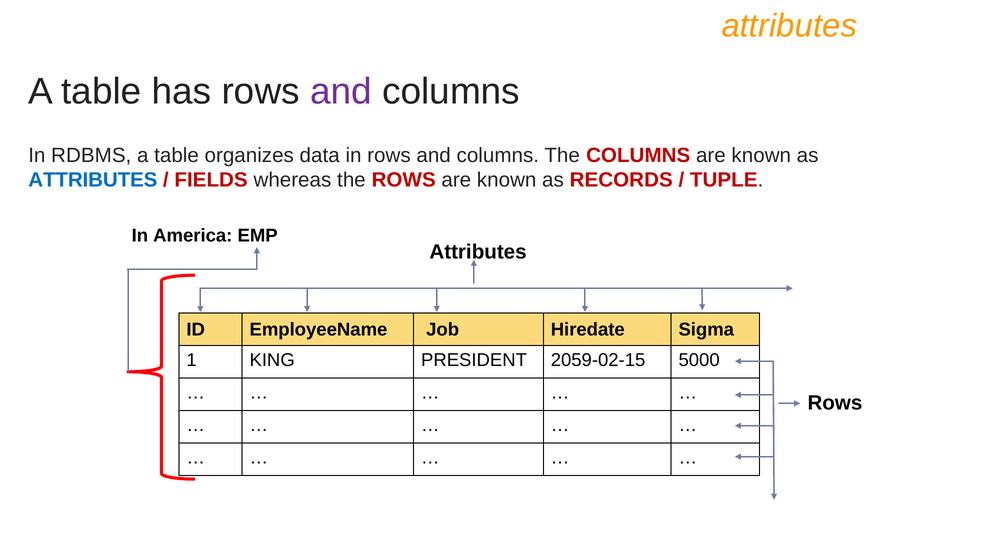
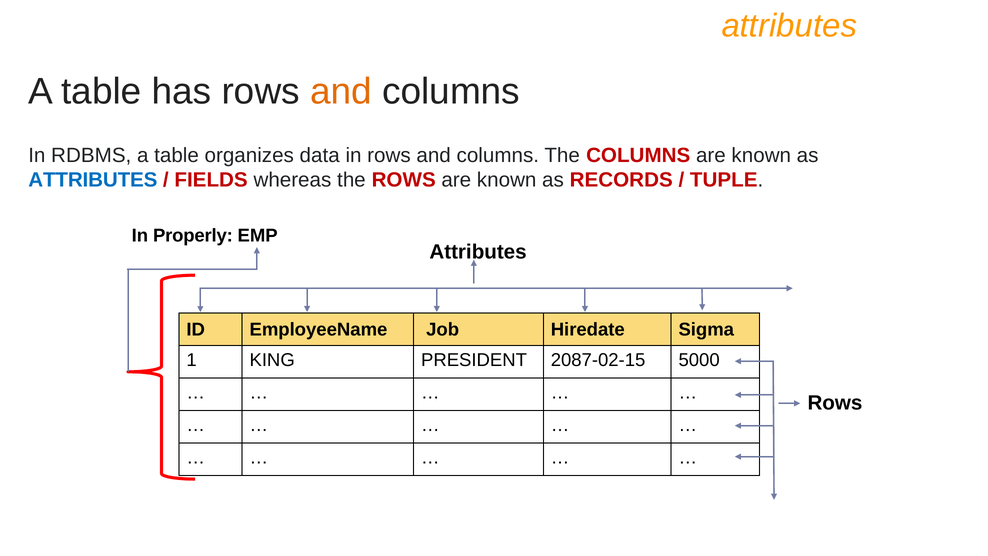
and colour: purple -> orange (341, 91)
America: America -> Properly (193, 236)
2059-02-15: 2059-02-15 -> 2087-02-15 (598, 360)
